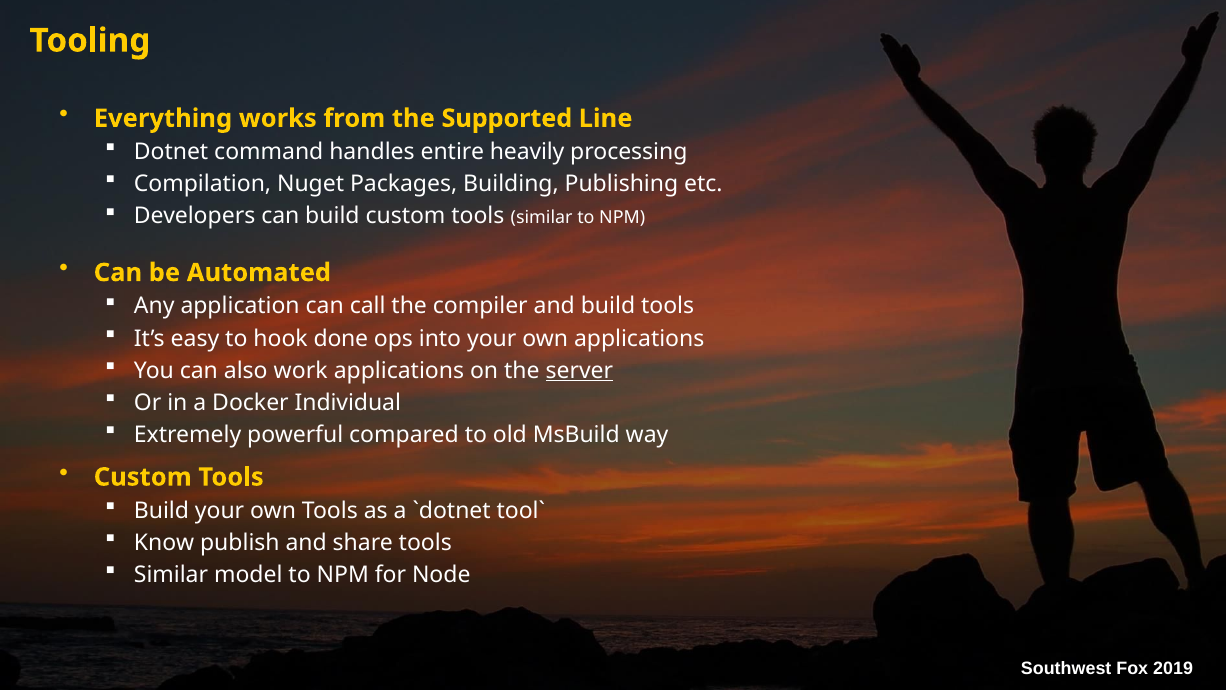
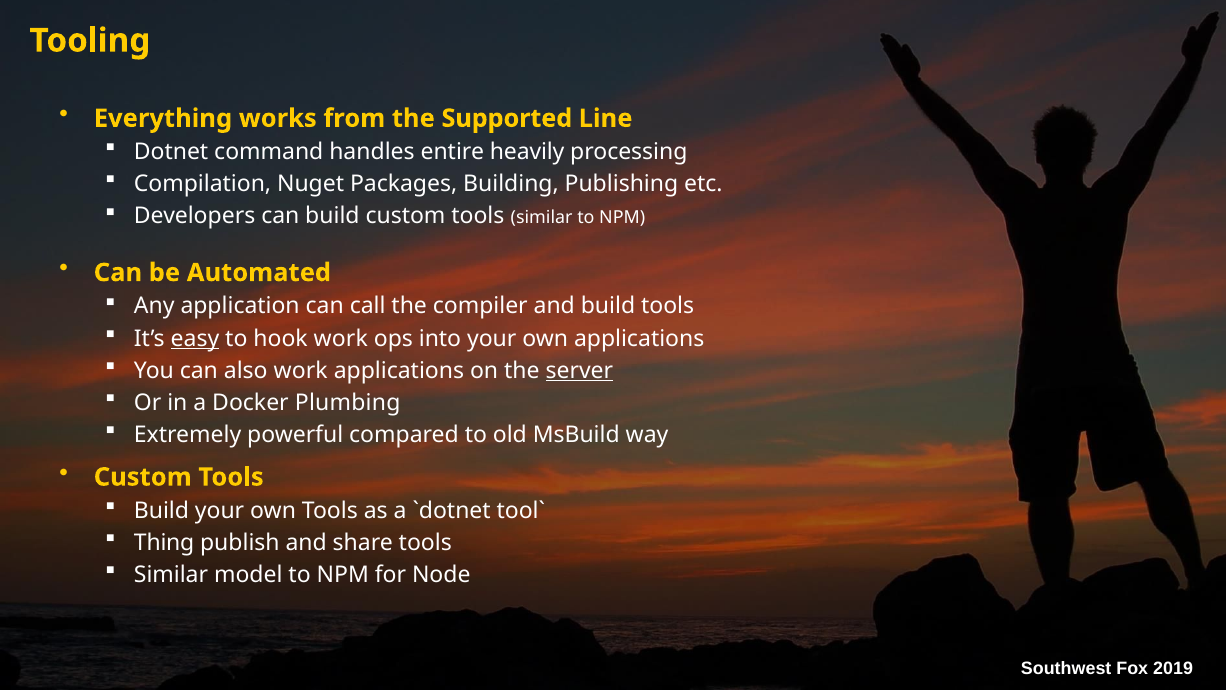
easy underline: none -> present (195, 338)
hook done: done -> work (341, 338)
Individual: Individual -> Plumbing (348, 403)
Know: Know -> Thing (164, 543)
